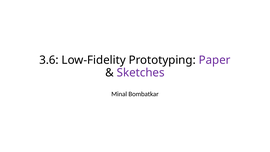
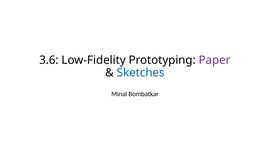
Sketches colour: purple -> blue (141, 73)
